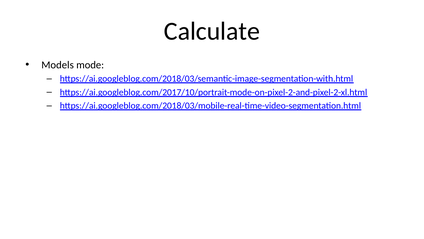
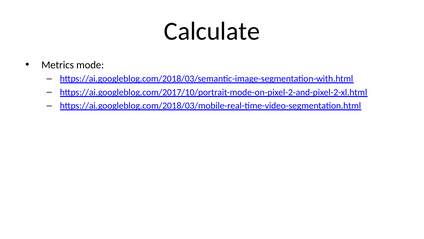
Models: Models -> Metrics (58, 65)
